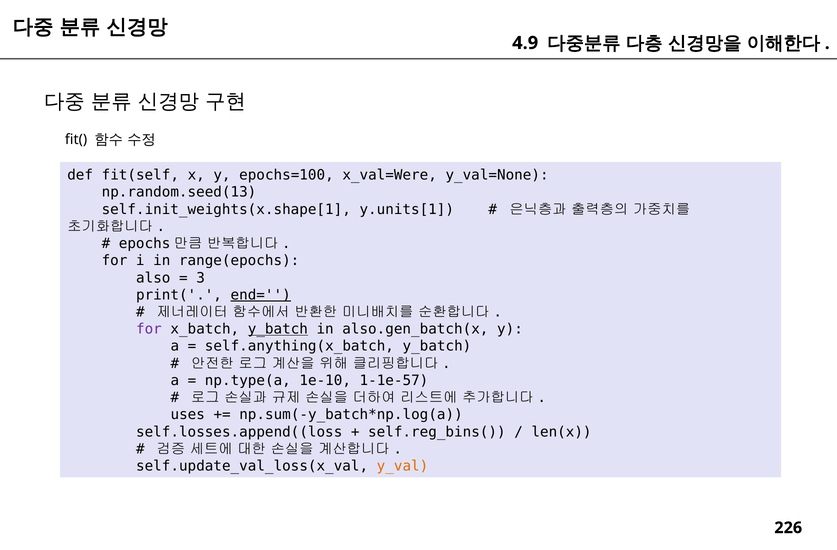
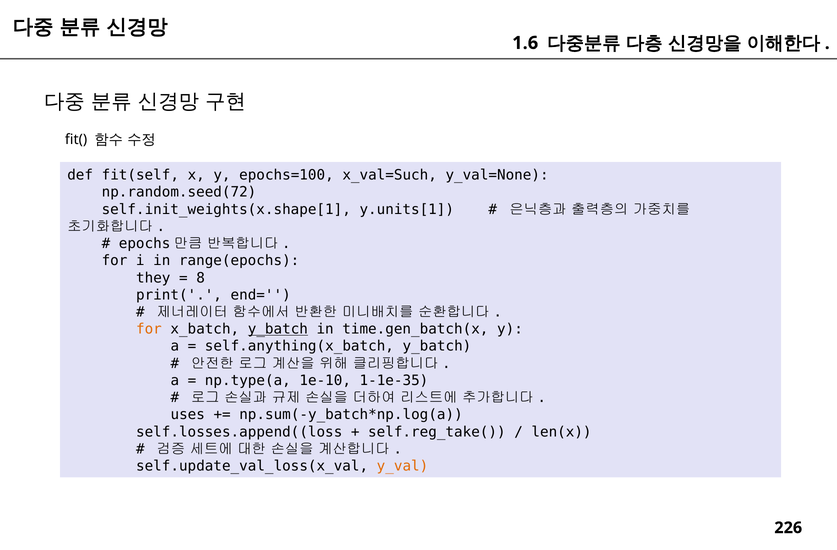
4.9: 4.9 -> 1.6 (525, 43)
x_val=Were: x_val=Were -> x_val=Such (390, 175)
np.random.seed(13: np.random.seed(13 -> np.random.seed(72 (179, 192)
also: also -> they (153, 278)
3: 3 -> 8 (201, 278)
end= underline: present -> none (261, 295)
for colour: purple -> orange (149, 329)
also.gen_batch(x: also.gen_batch(x -> time.gen_batch(x (415, 329)
1-1e-57: 1-1e-57 -> 1-1e-35 (394, 380)
self.reg_bins(: self.reg_bins( -> self.reg_take( (437, 432)
